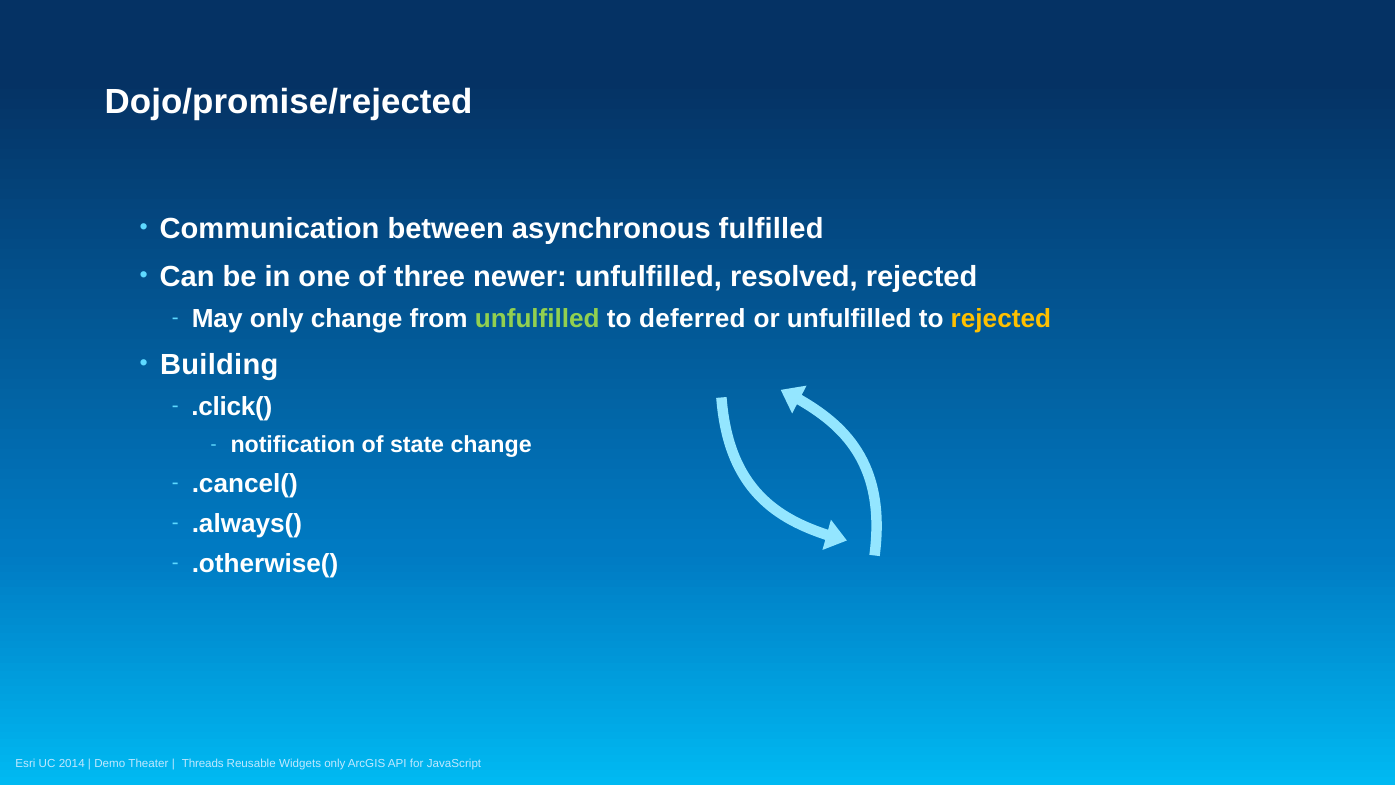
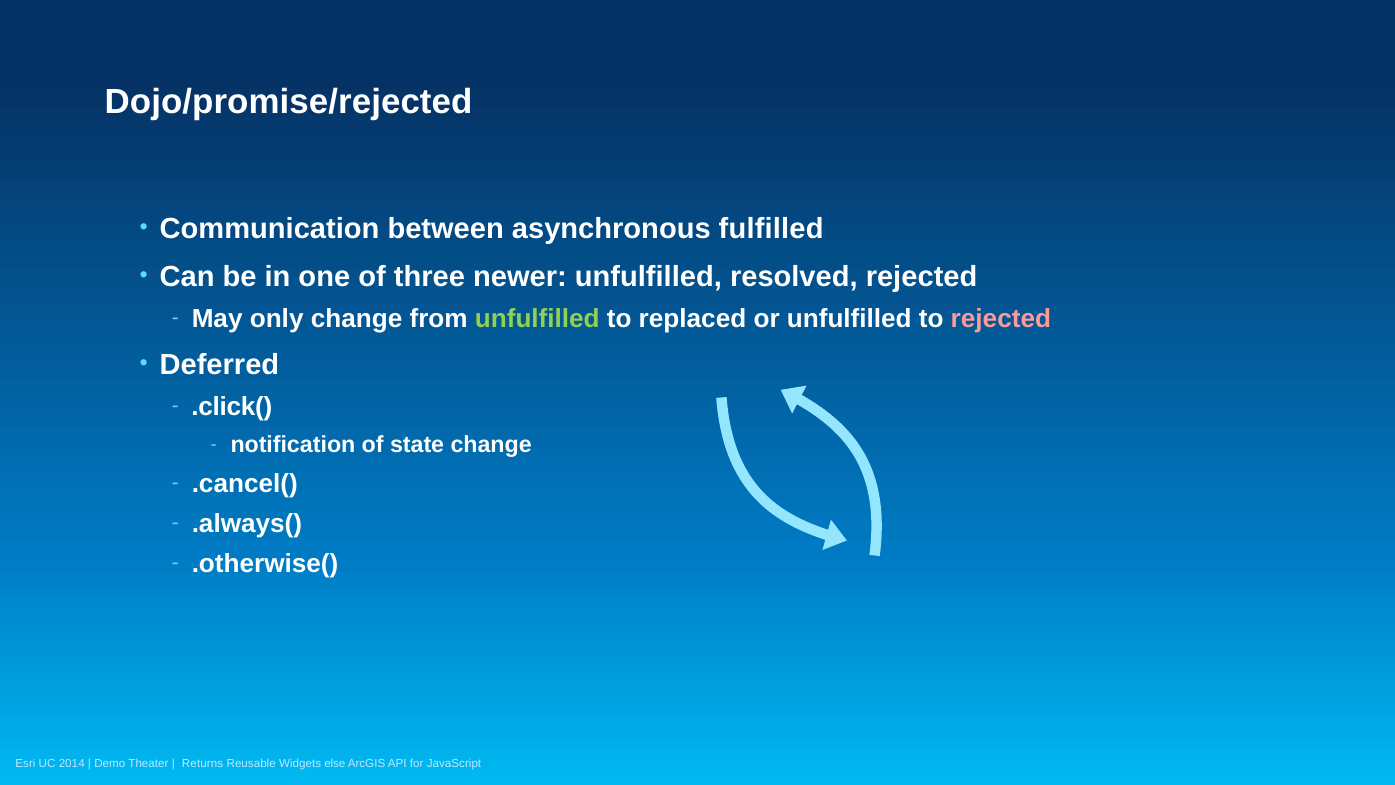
deferred: deferred -> replaced (692, 318)
rejected colour: yellow -> pink (1001, 318)
Building: Building -> Deferred (219, 365)
Threads: Threads -> Returns (203, 764)
Widgets only: only -> else (335, 764)
